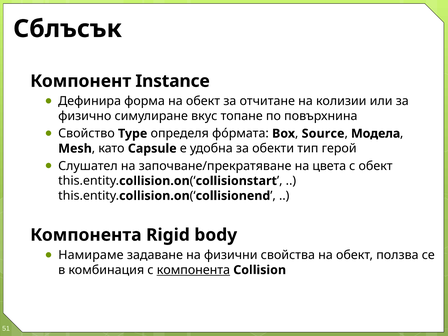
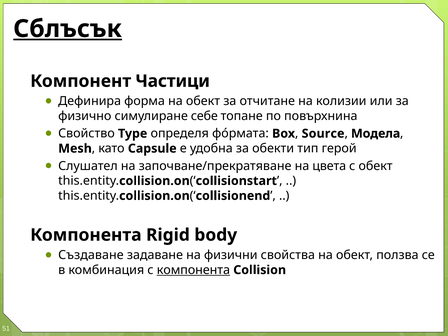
Сблъсък underline: none -> present (68, 29)
Instance: Instance -> Частици (173, 81)
вкус: вкус -> себе (204, 116)
Намираме: Намираме -> Създаване (91, 255)
